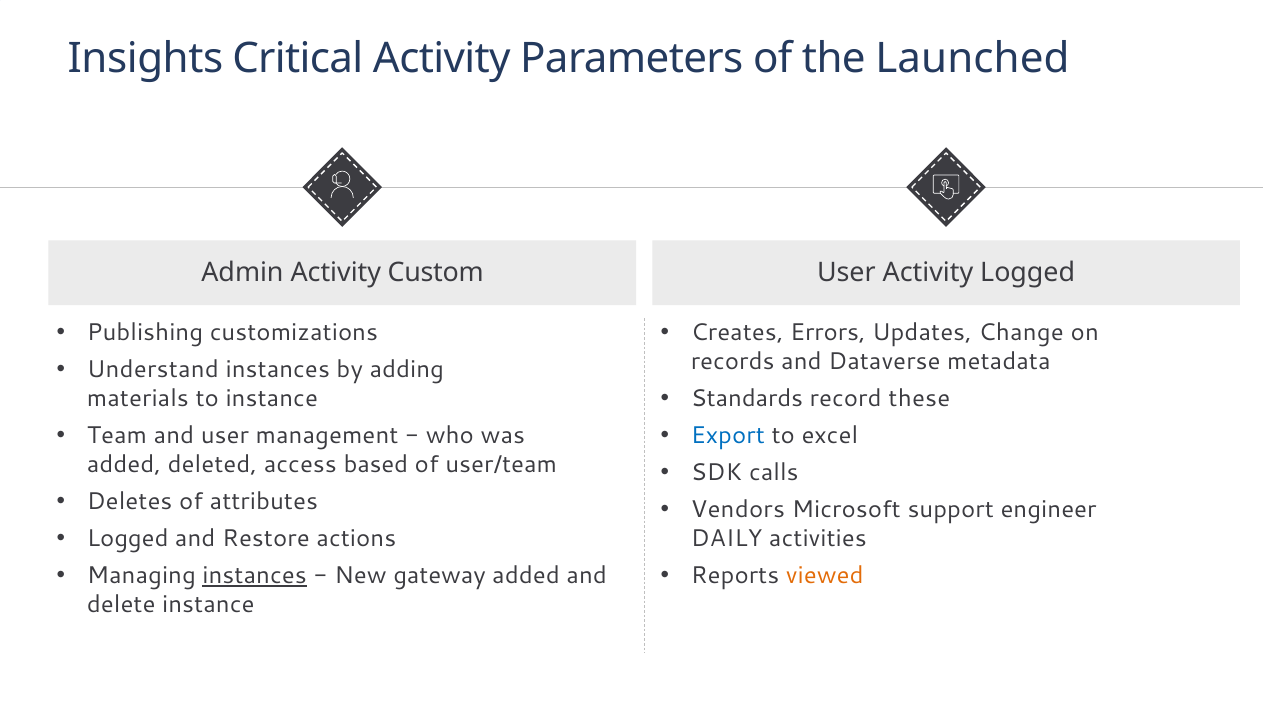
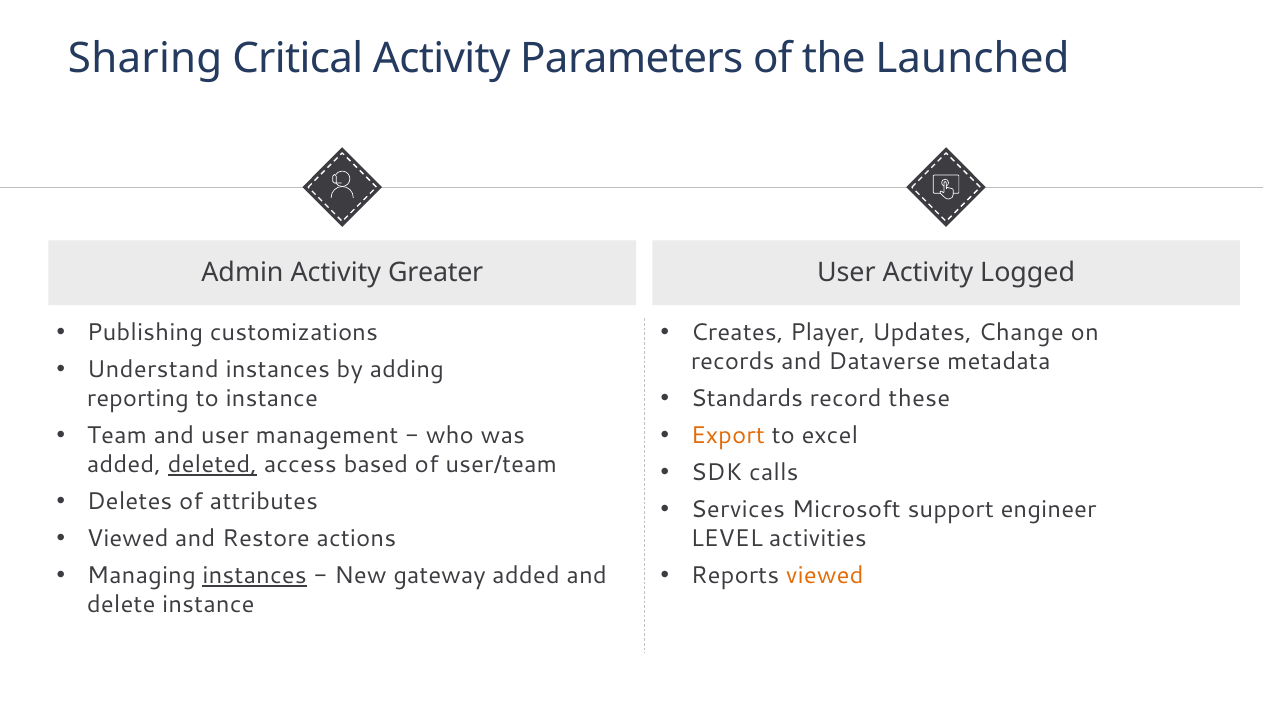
Insights: Insights -> Sharing (145, 58)
Custom: Custom -> Greater (436, 272)
Errors: Errors -> Player (828, 332)
materials: materials -> reporting (138, 398)
Export colour: blue -> orange (728, 435)
deleted underline: none -> present (212, 464)
Vendors: Vendors -> Services (738, 509)
Logged: Logged -> Viewed (128, 538)
DAILY: DAILY -> LEVEL (727, 538)
